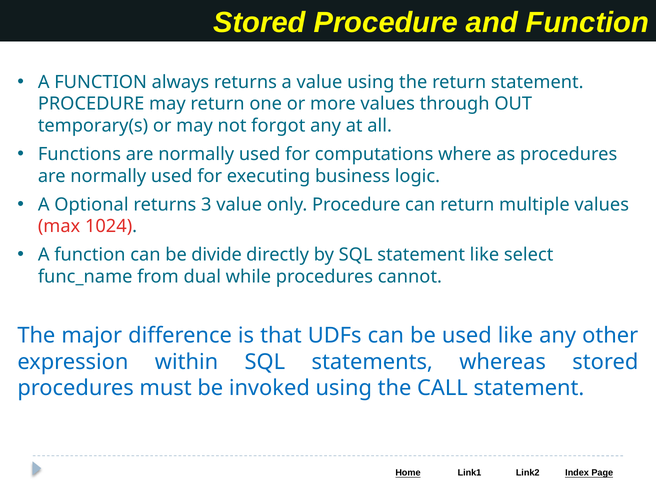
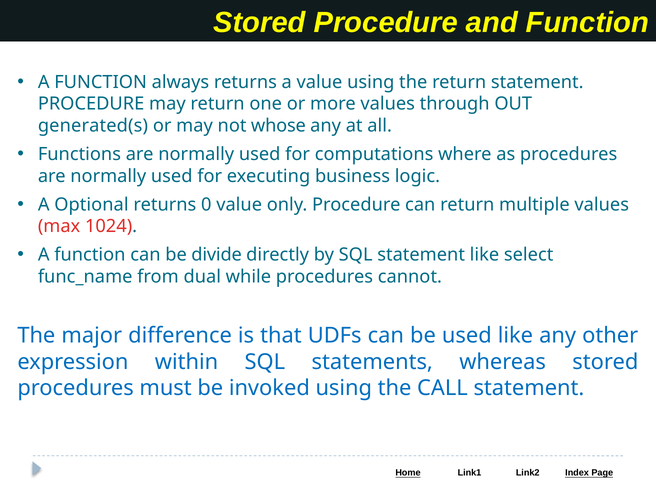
temporary(s: temporary(s -> generated(s (93, 126)
forgot: forgot -> whose (278, 126)
3: 3 -> 0 (206, 205)
